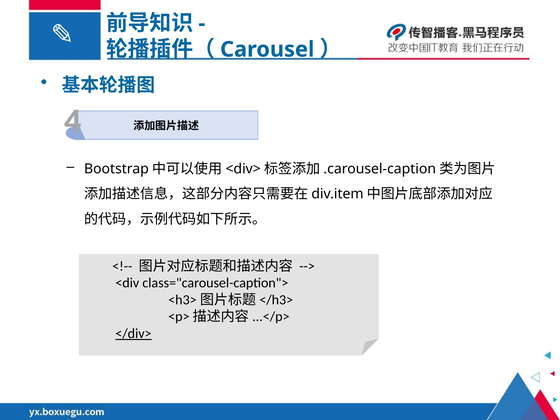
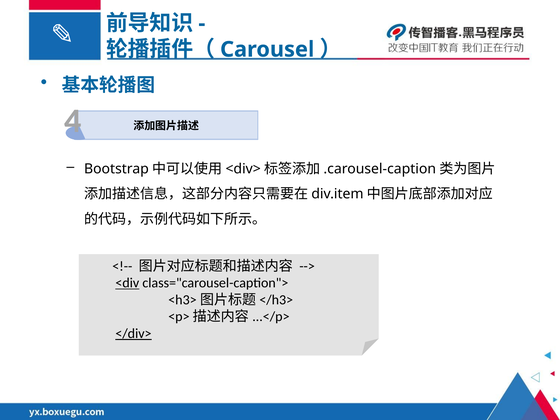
<div underline: none -> present (127, 283)
